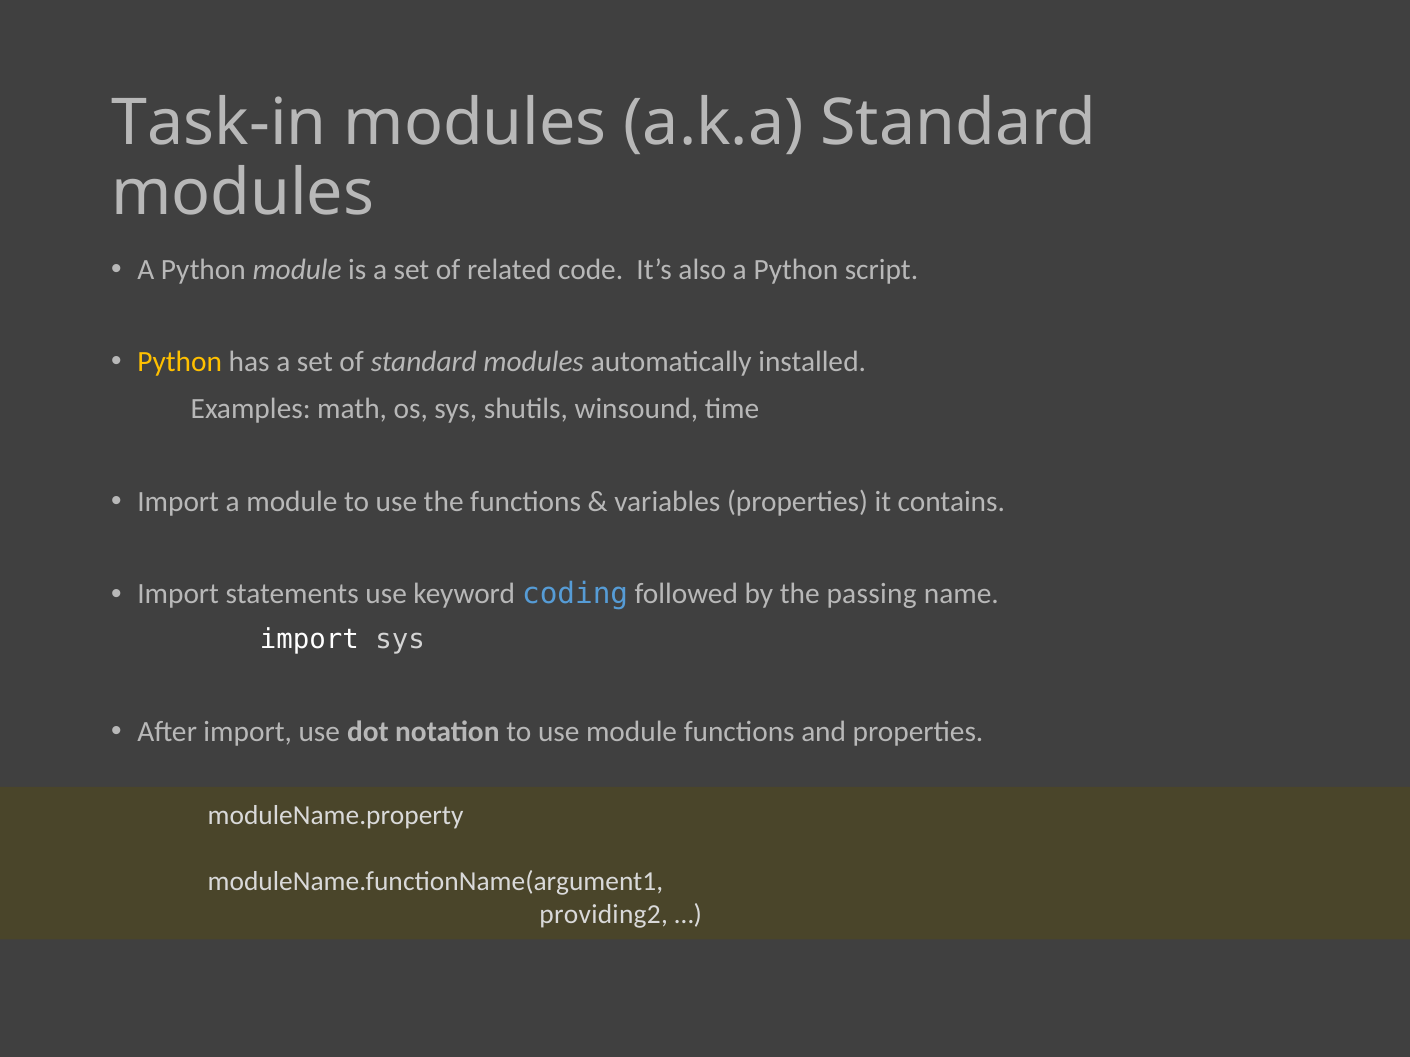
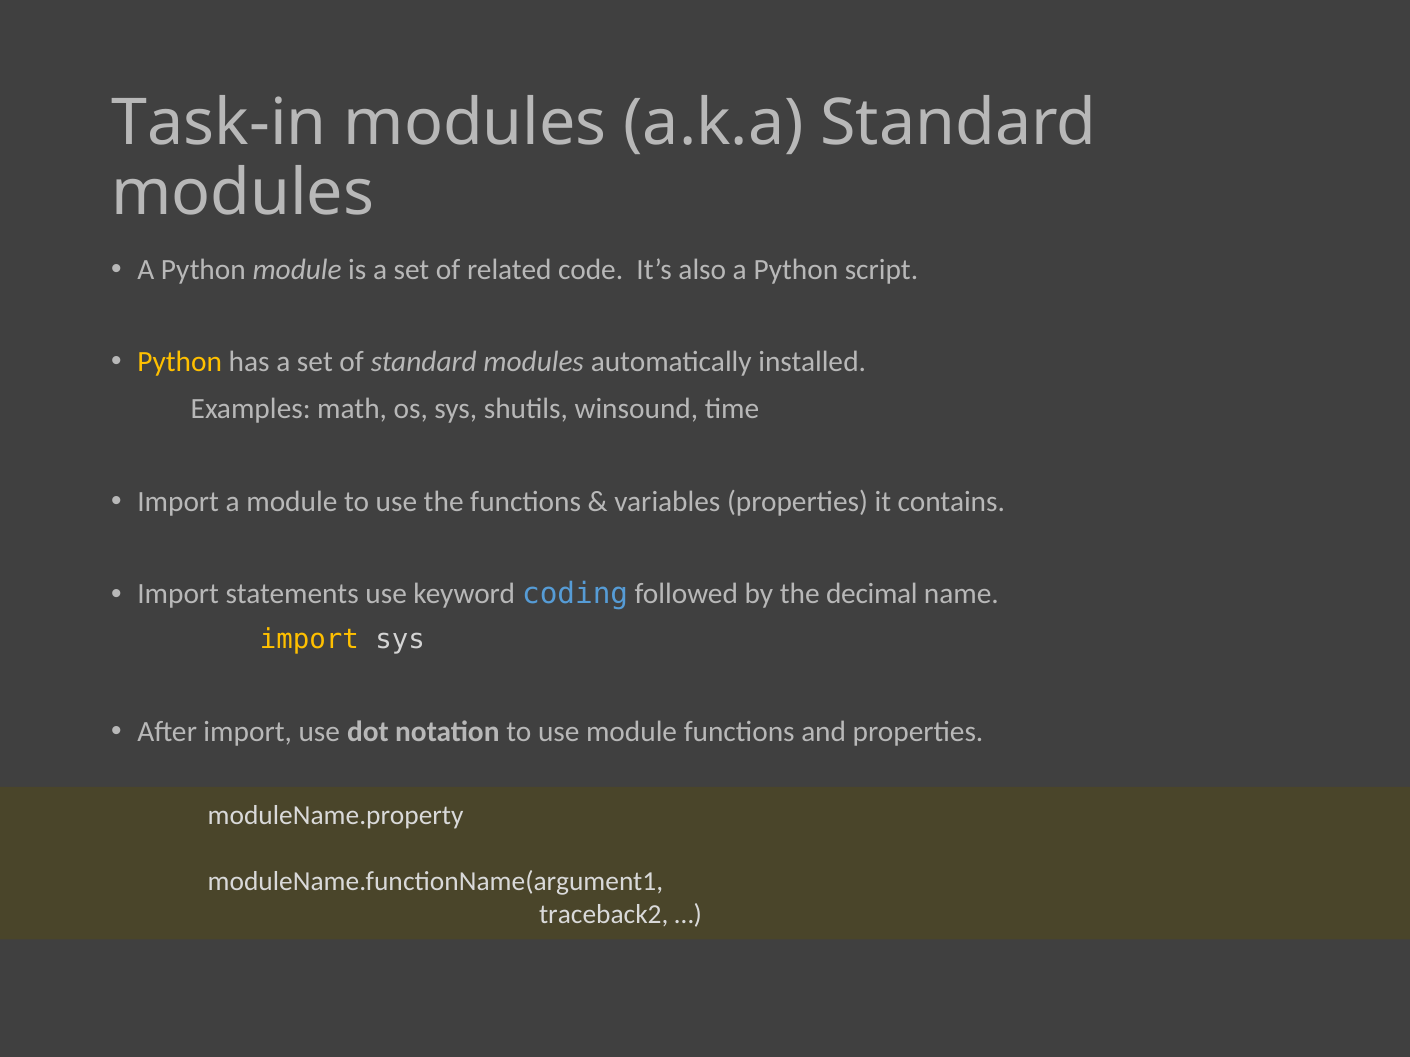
passing: passing -> decimal (872, 595)
import colour: white -> yellow (309, 640)
providing2: providing2 -> traceback2 (604, 915)
